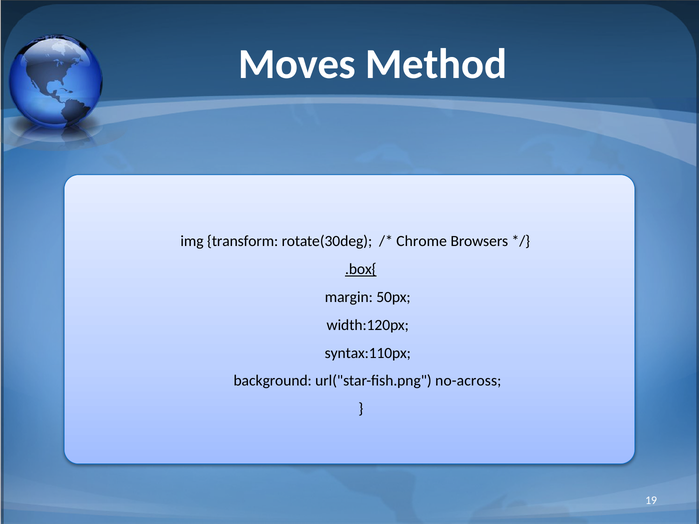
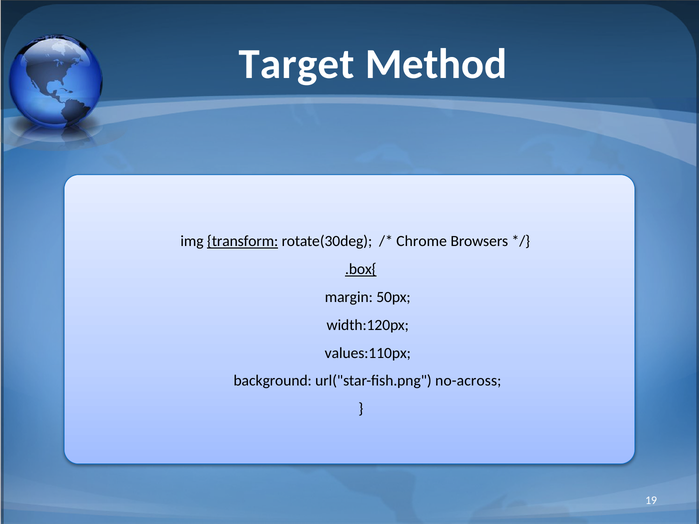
Moves: Moves -> Target (297, 64)
transform underline: none -> present (243, 241)
syntax:110px: syntax:110px -> values:110px (368, 353)
